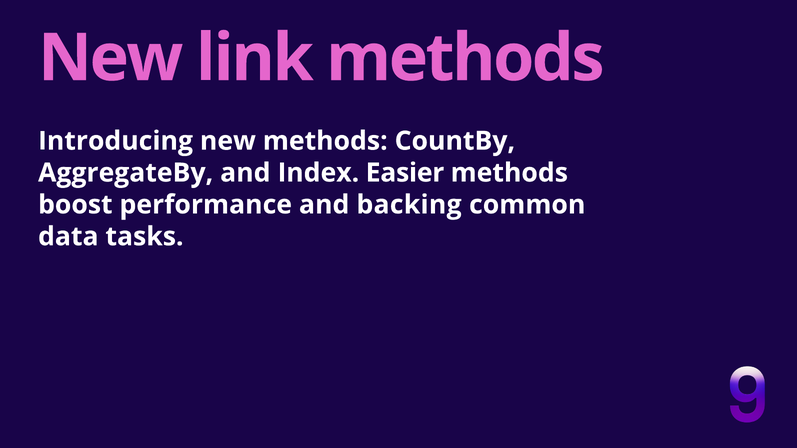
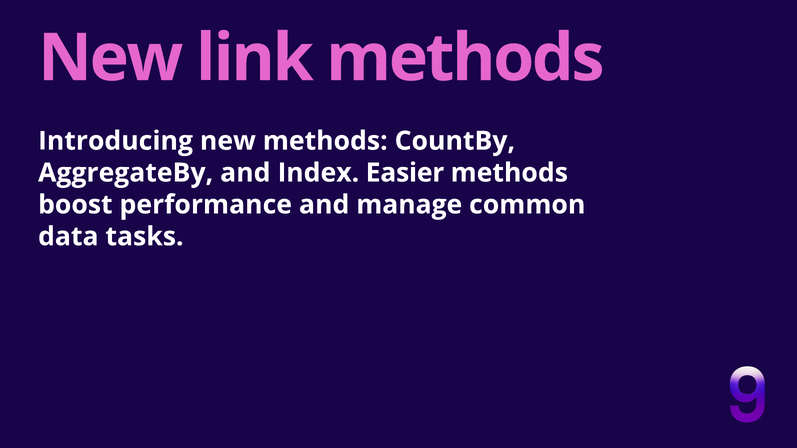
backing: backing -> manage (409, 205)
